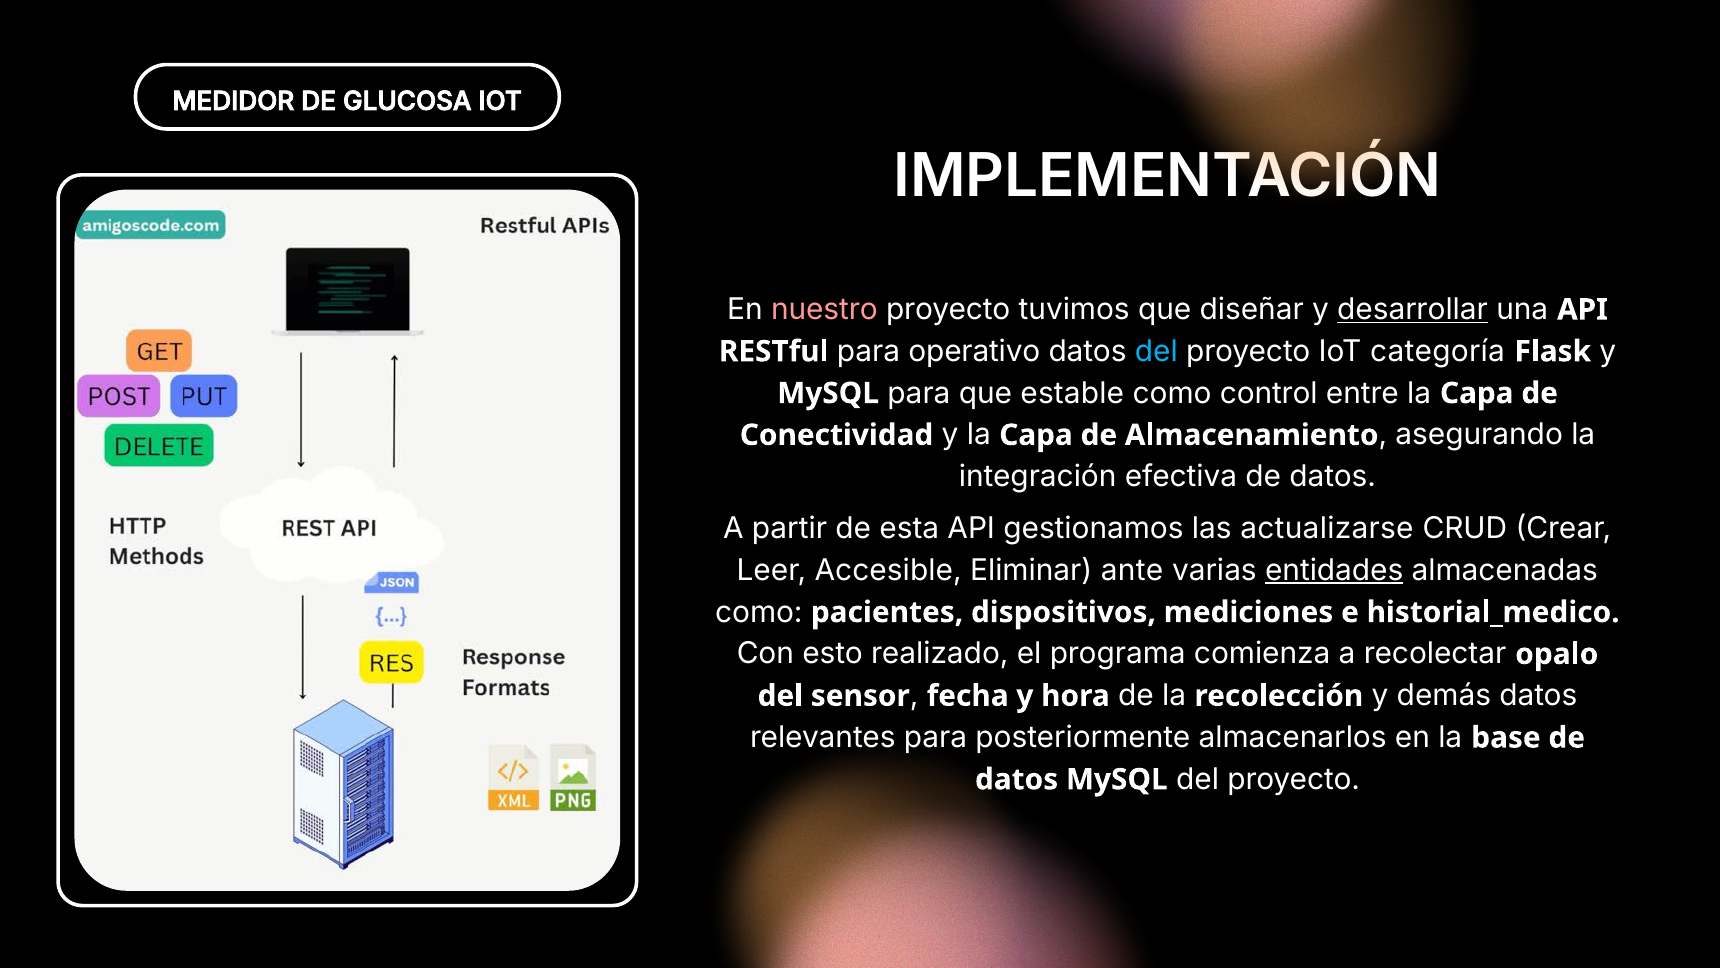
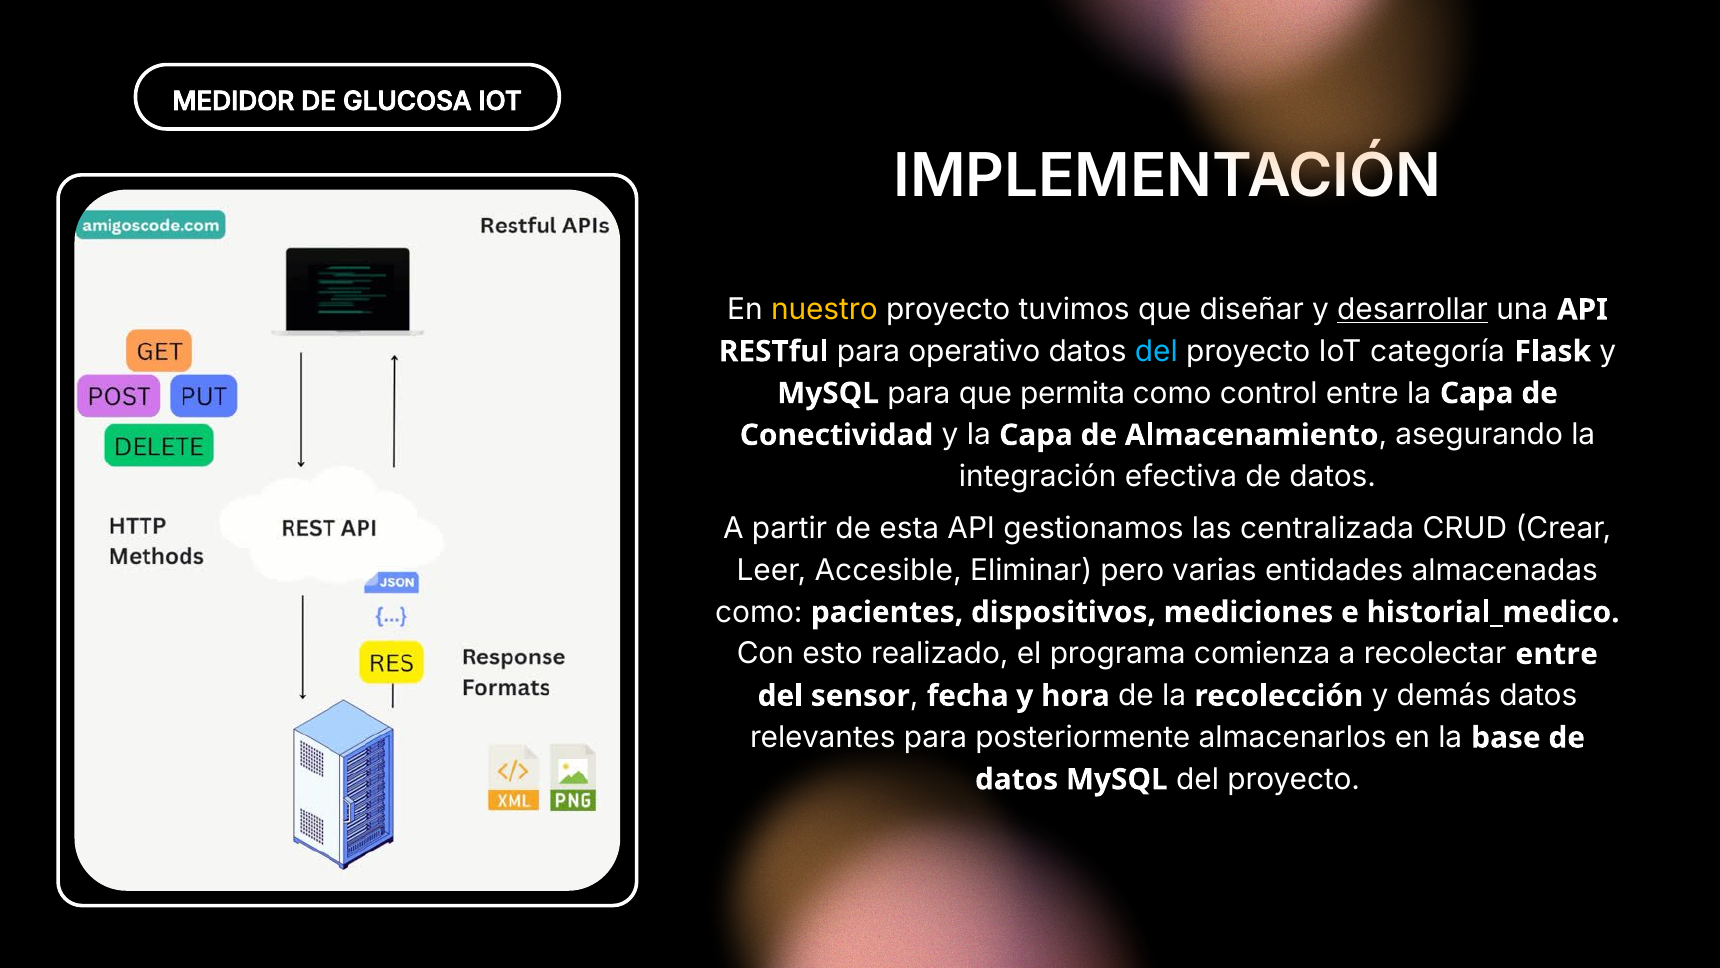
nuestro colour: pink -> yellow (824, 310)
estable: estable -> permita (1073, 393)
actualizarse: actualizarse -> centralizada (1327, 528)
ante: ante -> pero (1132, 570)
entidades underline: present -> none (1334, 570)
recolectar opalo: opalo -> entre (1557, 654)
